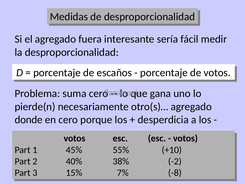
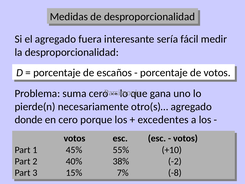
desperdicia: desperdicia -> excedentes (163, 120)
